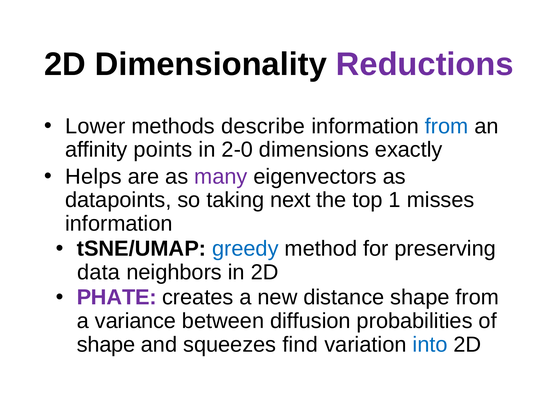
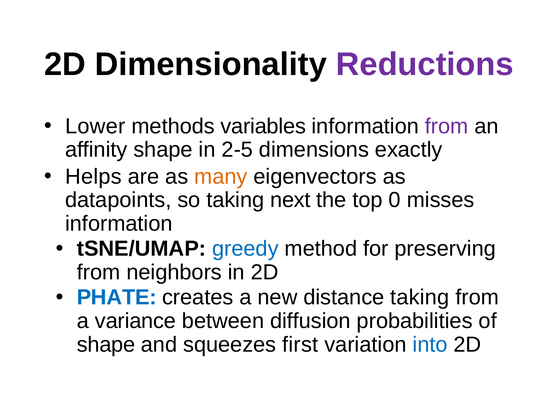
describe: describe -> variables (263, 126)
from colour: blue -> purple (447, 126)
affinity points: points -> shape (163, 150)
2-0: 2-0 -> 2-5 (237, 150)
many colour: purple -> orange (221, 177)
1: 1 -> 0 (395, 200)
data: data -> from (99, 272)
PHATE colour: purple -> blue (117, 297)
distance shape: shape -> taking (420, 297)
find: find -> first (300, 345)
